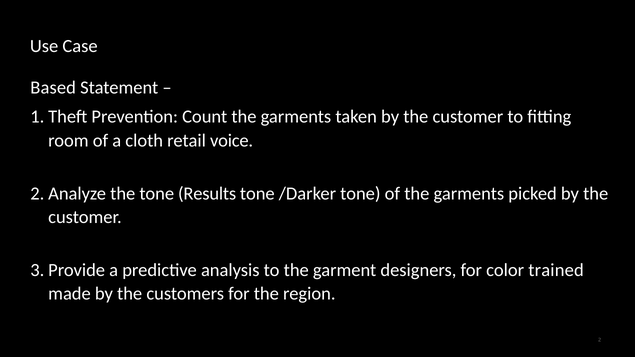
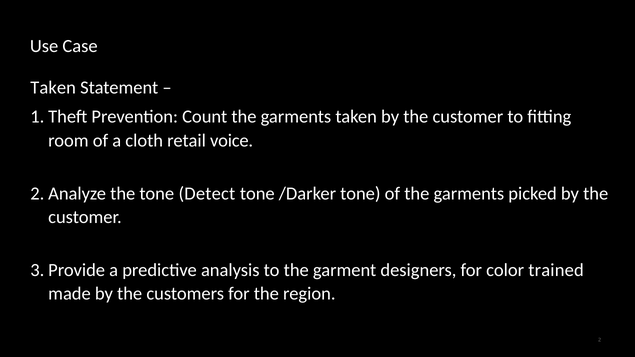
Based: Based -> Taken (53, 88)
Results: Results -> Detect (207, 194)
